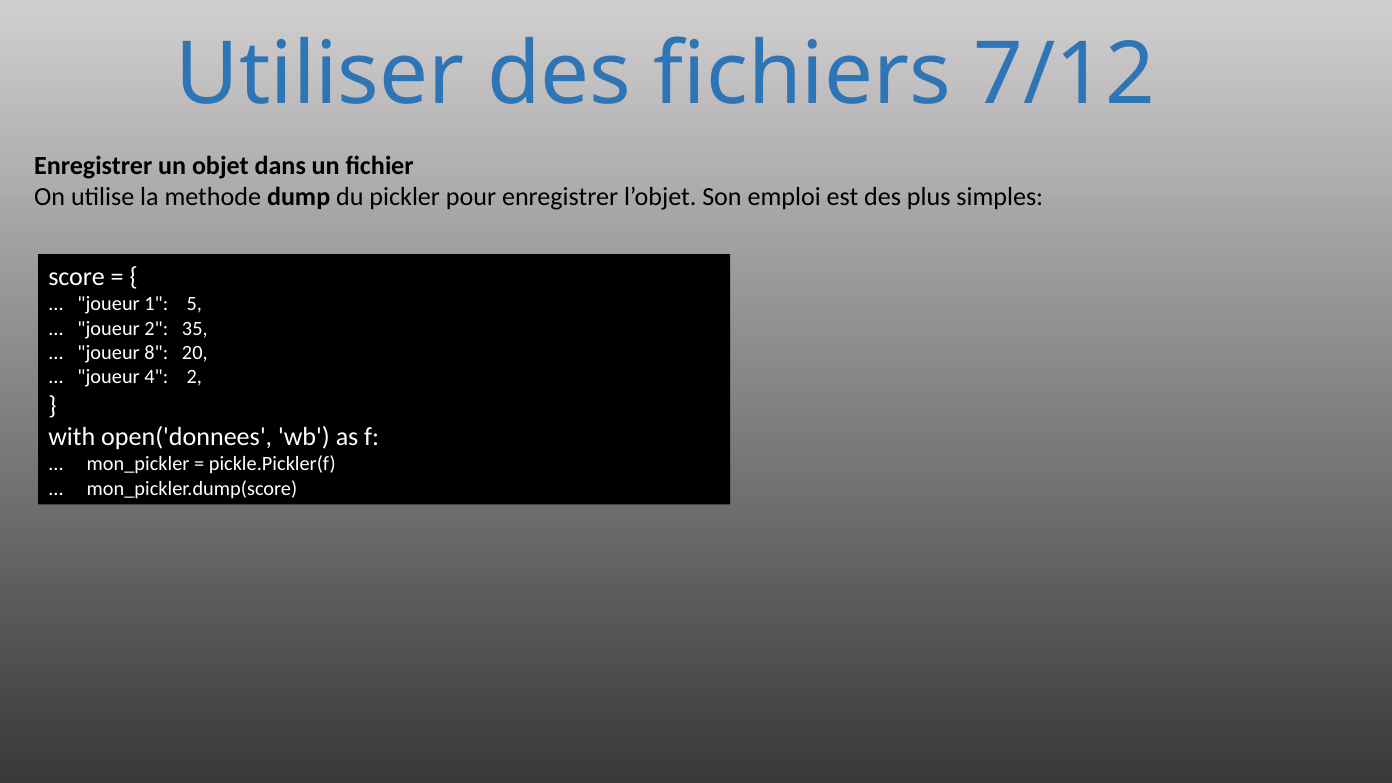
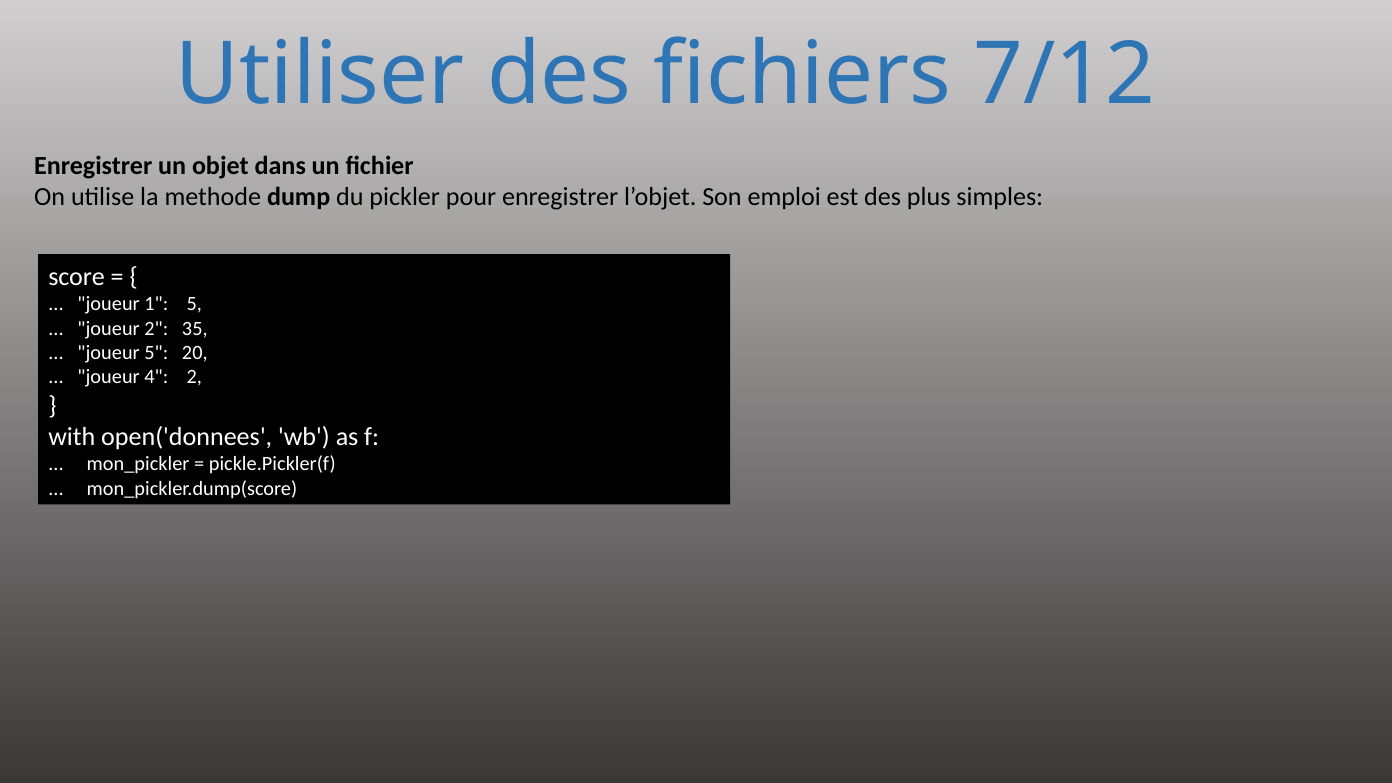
joueur 8: 8 -> 5 (156, 353)
